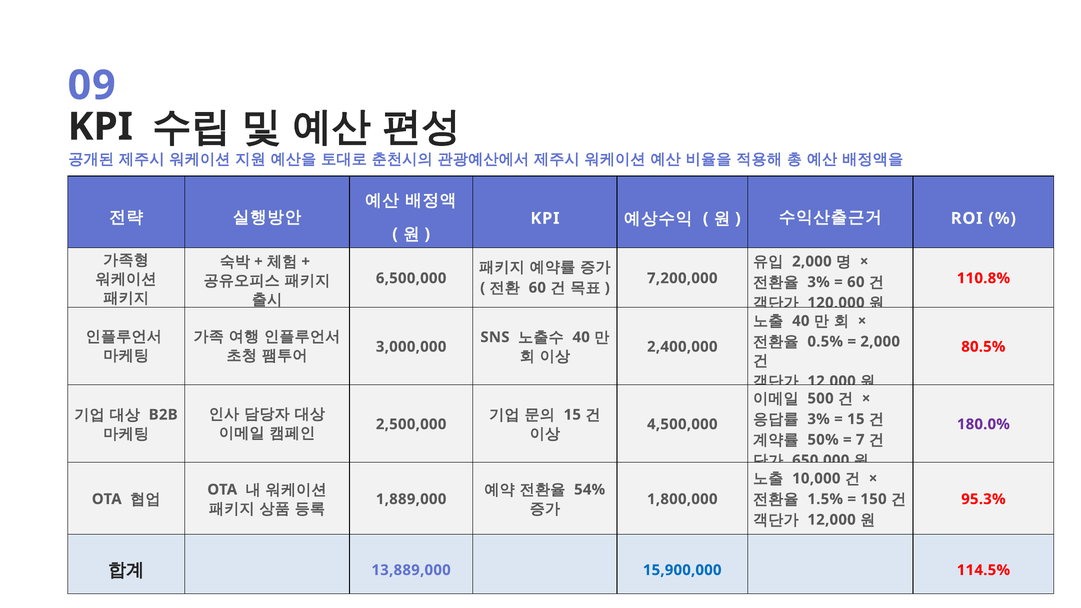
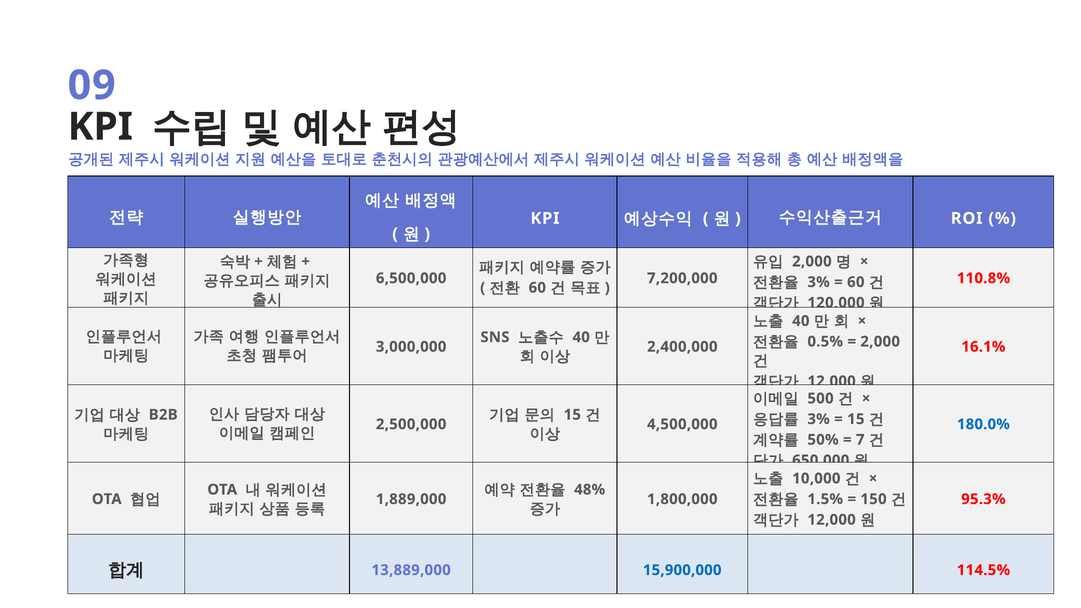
80.5%: 80.5% -> 16.1% (983, 347)
180.0% colour: purple -> blue (983, 424)
54%: 54% -> 48% (590, 490)
